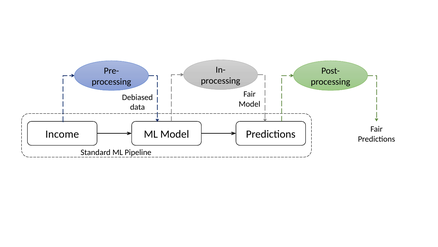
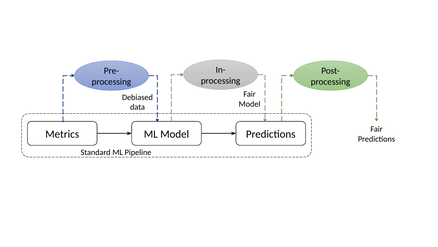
Income: Income -> Metrics (62, 134)
